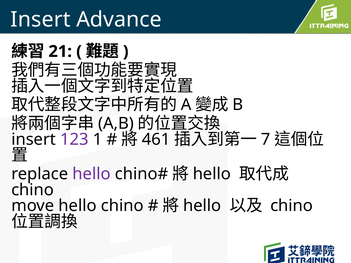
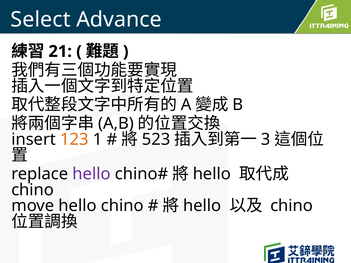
Insert: Insert -> Select (40, 20)
123 colour: purple -> orange (74, 139)
461: 461 -> 523 (156, 139)
7: 7 -> 3 (266, 139)
